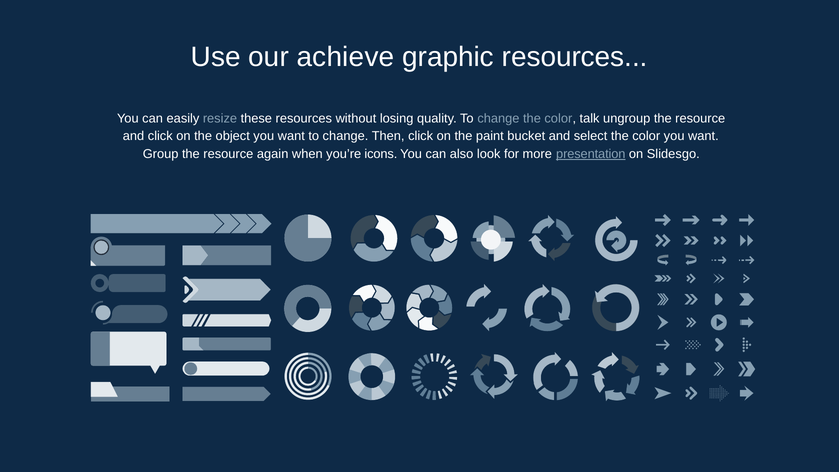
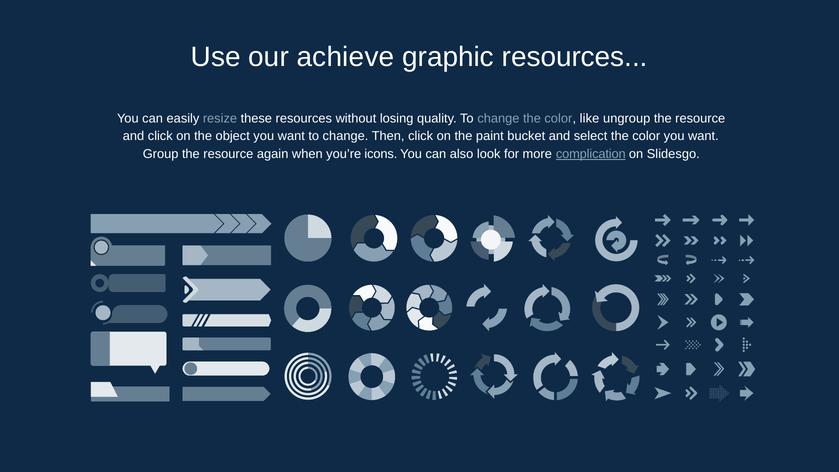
talk: talk -> like (589, 119)
presentation: presentation -> complication (591, 154)
